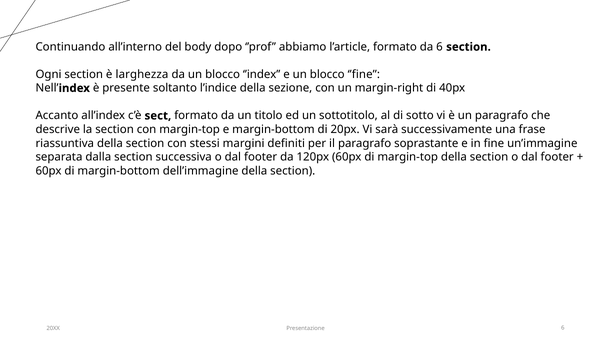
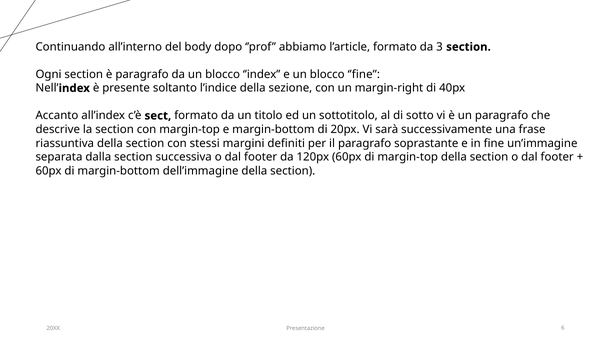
da 6: 6 -> 3 (440, 47)
è larghezza: larghezza -> paragrafo (142, 74)
